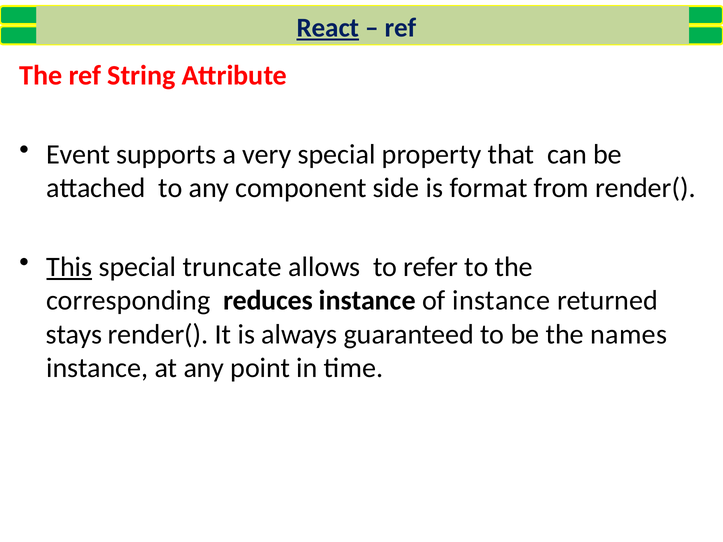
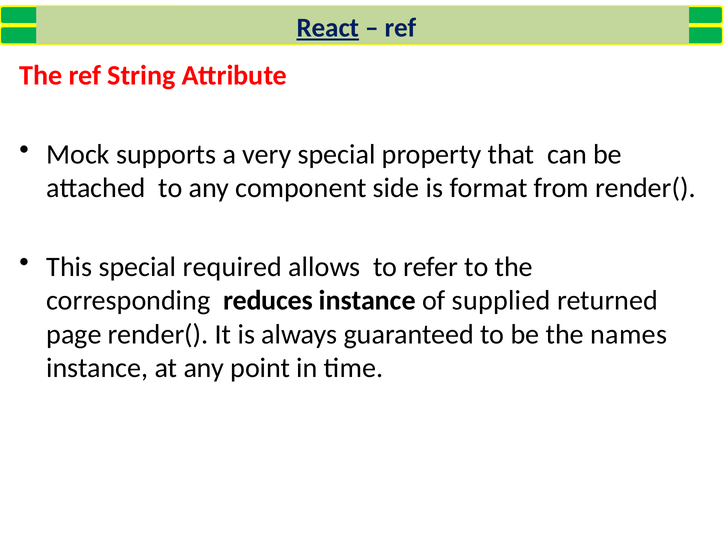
Event: Event -> Mock (78, 155)
This underline: present -> none (69, 267)
truncate: truncate -> required (232, 267)
of instance: instance -> supplied (501, 301)
stays: stays -> page (74, 335)
